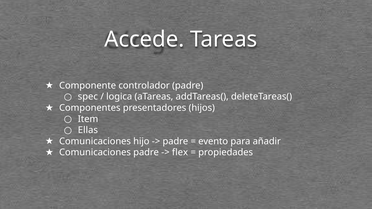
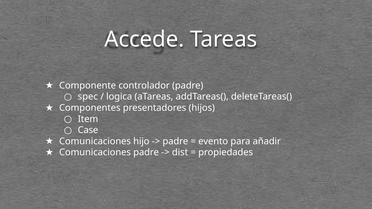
Ellas: Ellas -> Case (88, 130)
flex: flex -> dist (180, 153)
